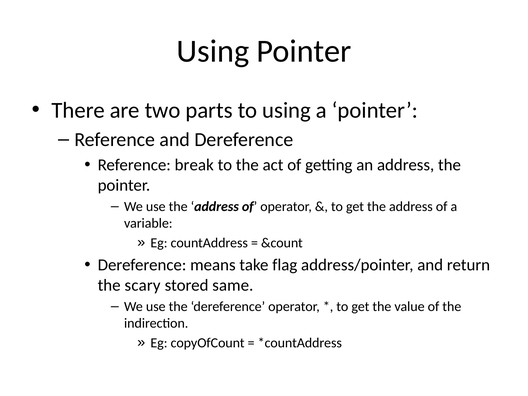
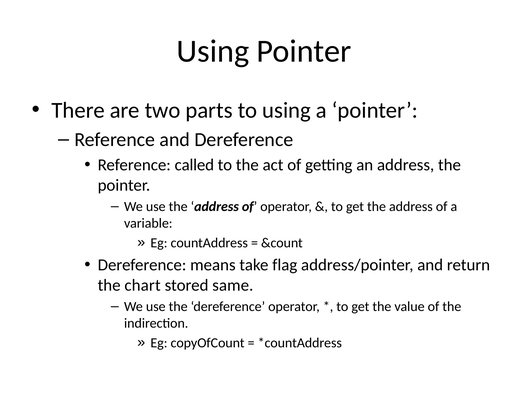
break: break -> called (194, 165)
scary: scary -> chart (143, 285)
